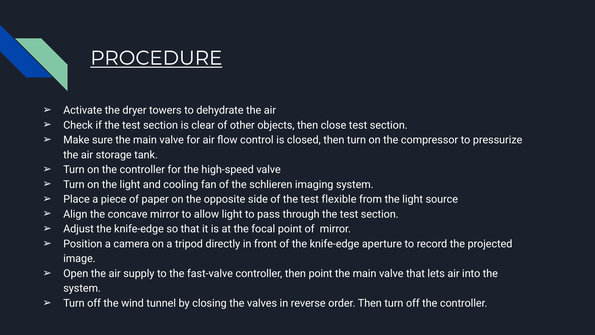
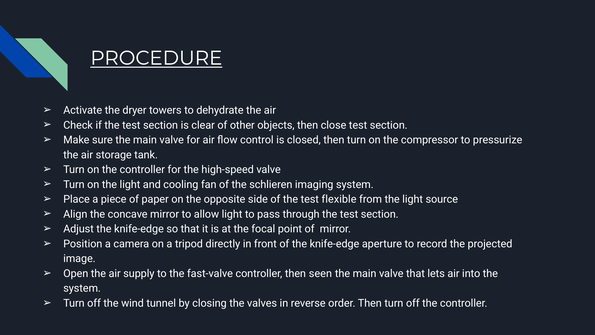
then point: point -> seen (320, 273)
